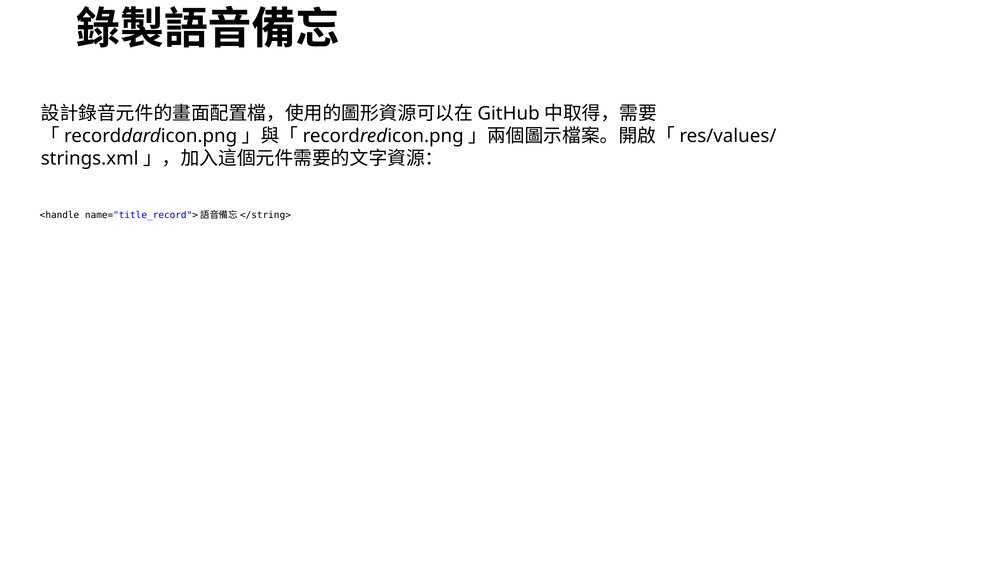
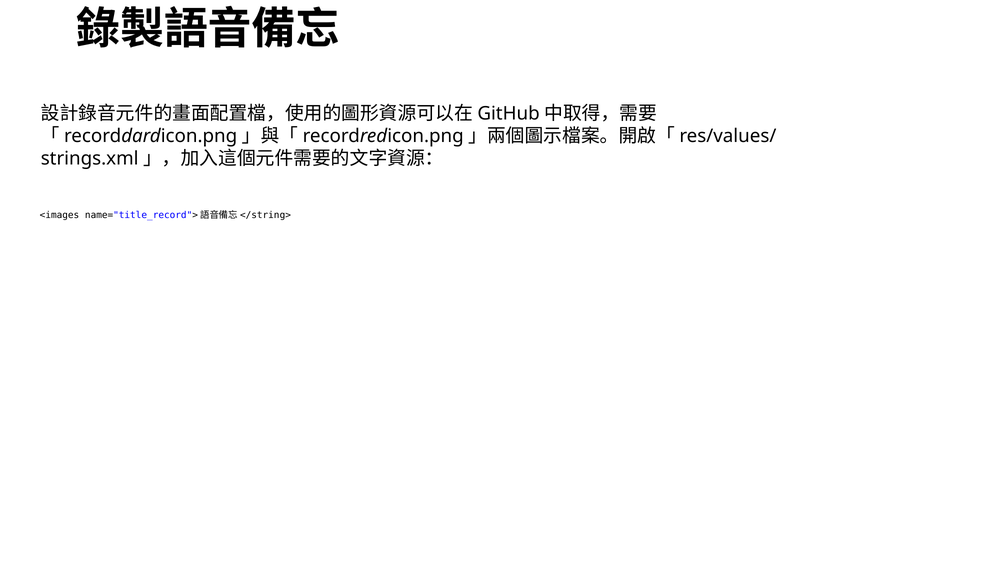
<handle: <handle -> <images (60, 215)
